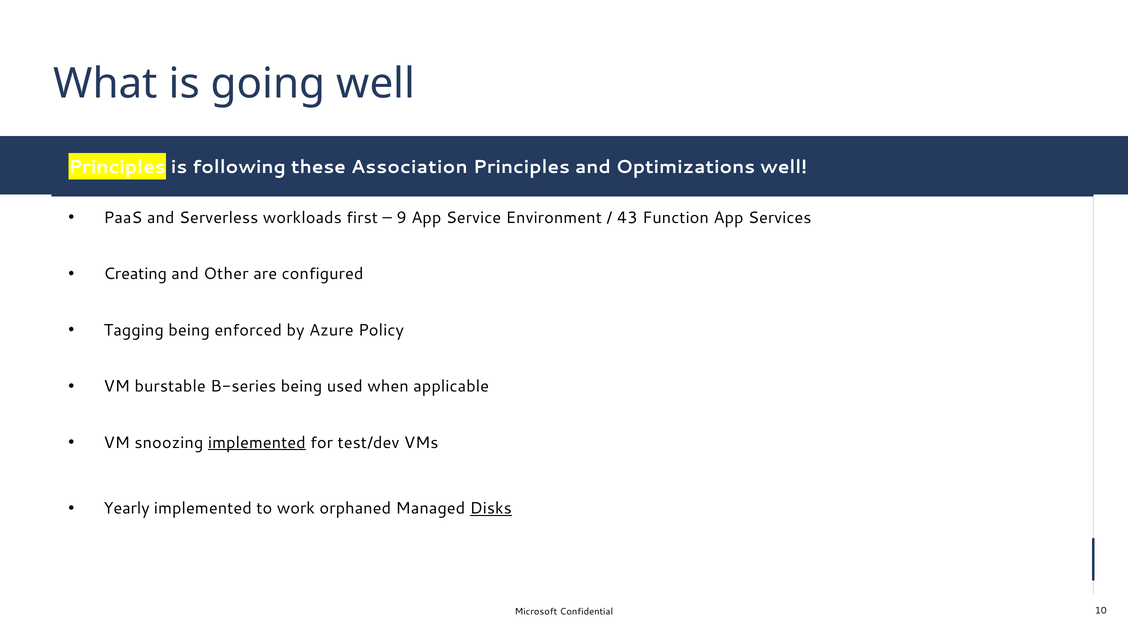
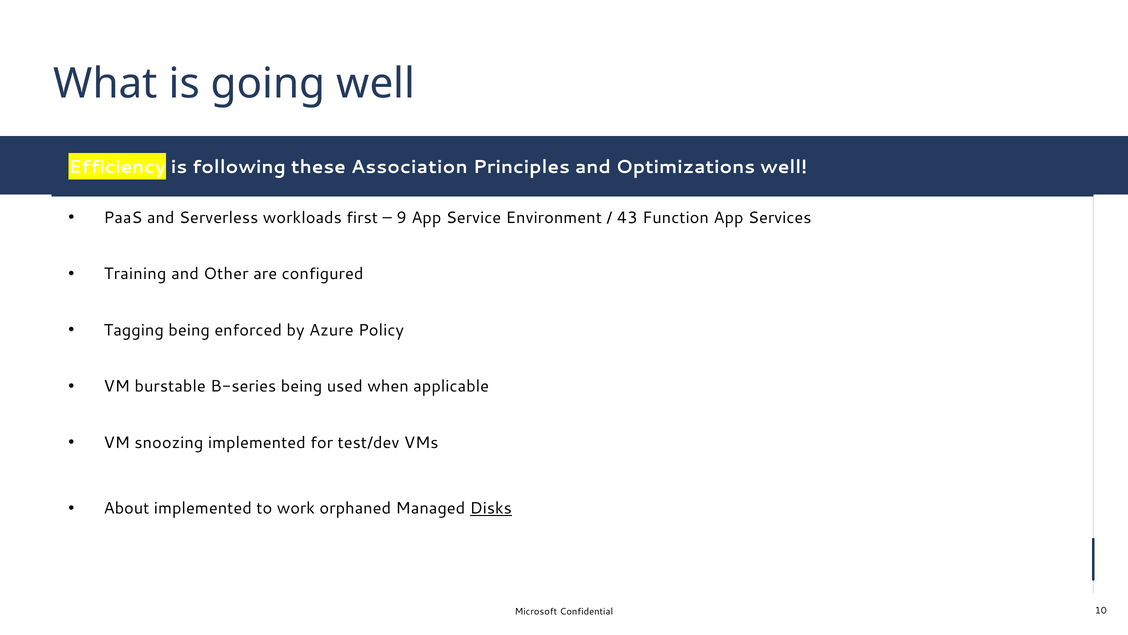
Principles: Principles -> Efficiency (117, 167)
Creating: Creating -> Training (135, 274)
implemented underline: present -> none (257, 442)
Yearly: Yearly -> About (127, 508)
